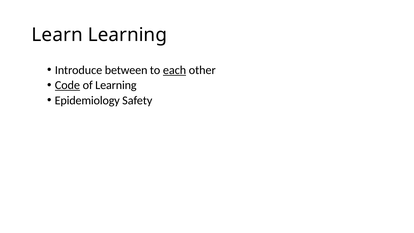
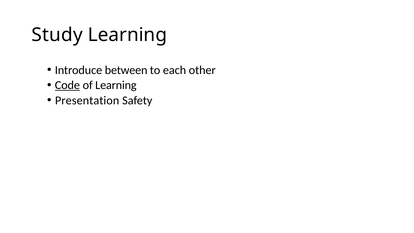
Learn: Learn -> Study (57, 35)
each underline: present -> none (175, 70)
Epidemiology: Epidemiology -> Presentation (87, 100)
